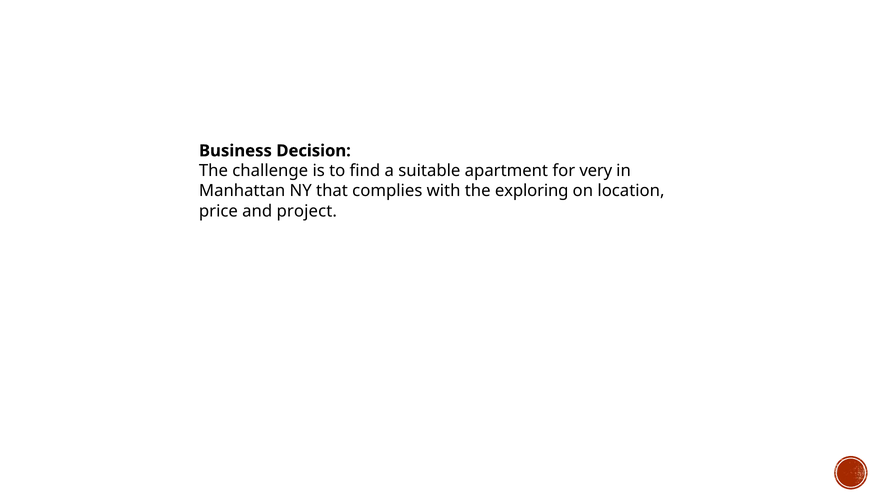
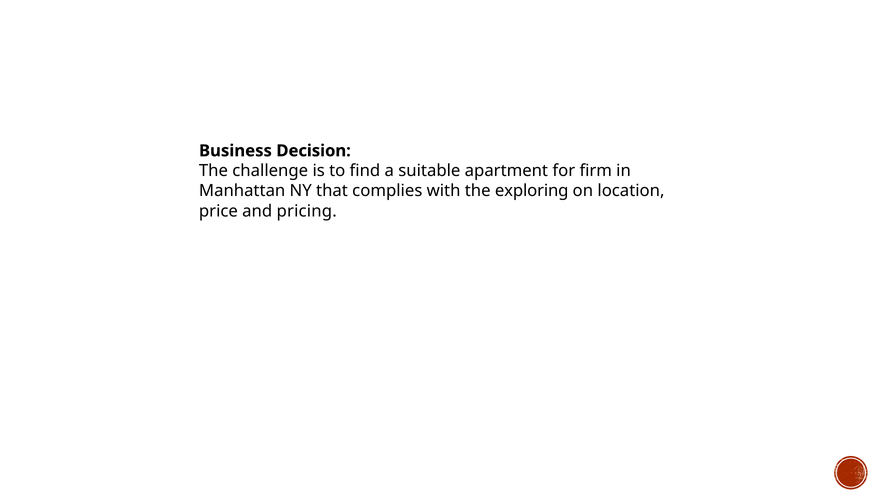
very: very -> firm (596, 171)
project: project -> pricing (307, 211)
